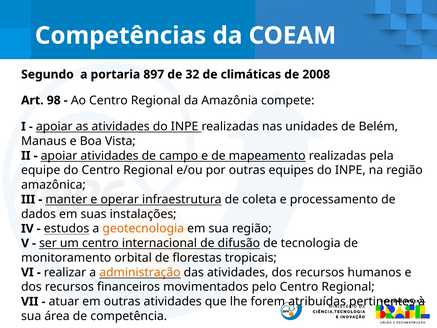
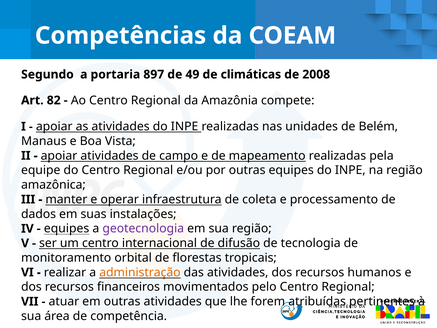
32: 32 -> 49 (192, 74)
98: 98 -> 82 (54, 100)
estudos: estudos -> equipes (67, 228)
geotecnologia colour: orange -> purple (143, 228)
